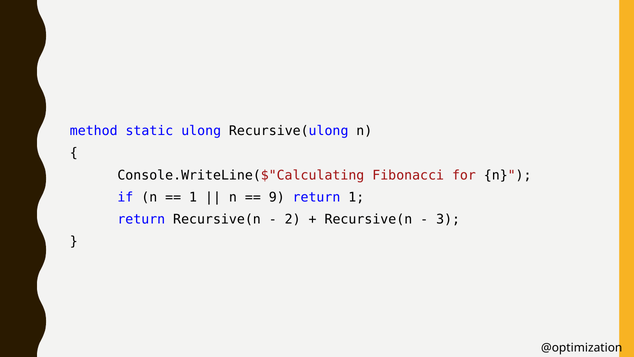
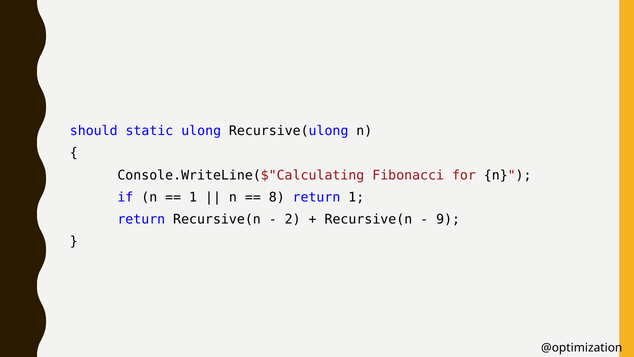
method: method -> should (94, 131)
9: 9 -> 8 (277, 197)
3: 3 -> 9 (448, 219)
